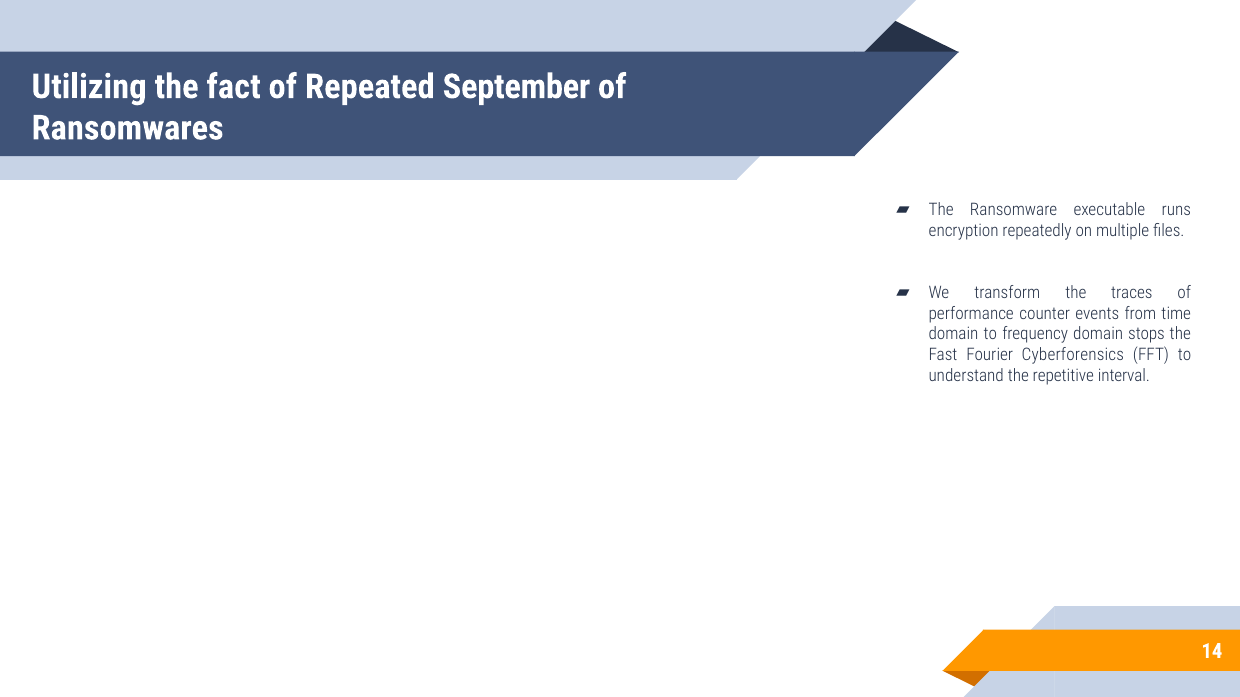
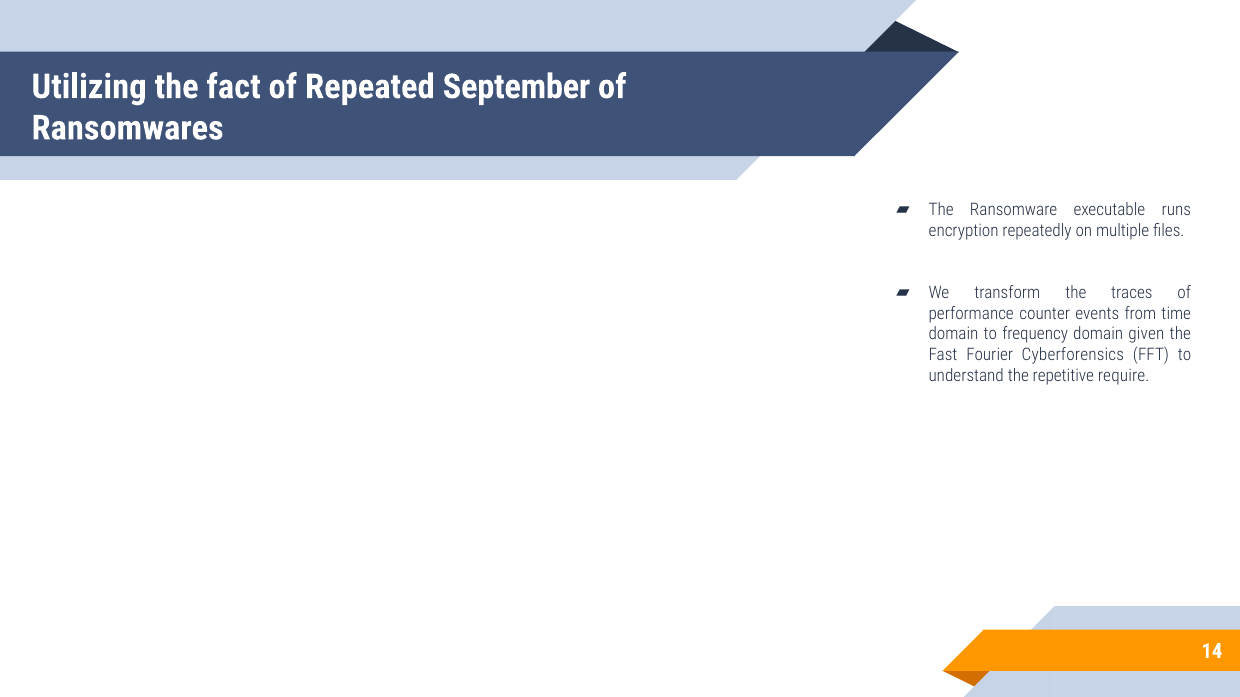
stops: stops -> given (1146, 334)
interval: interval -> require (1124, 376)
